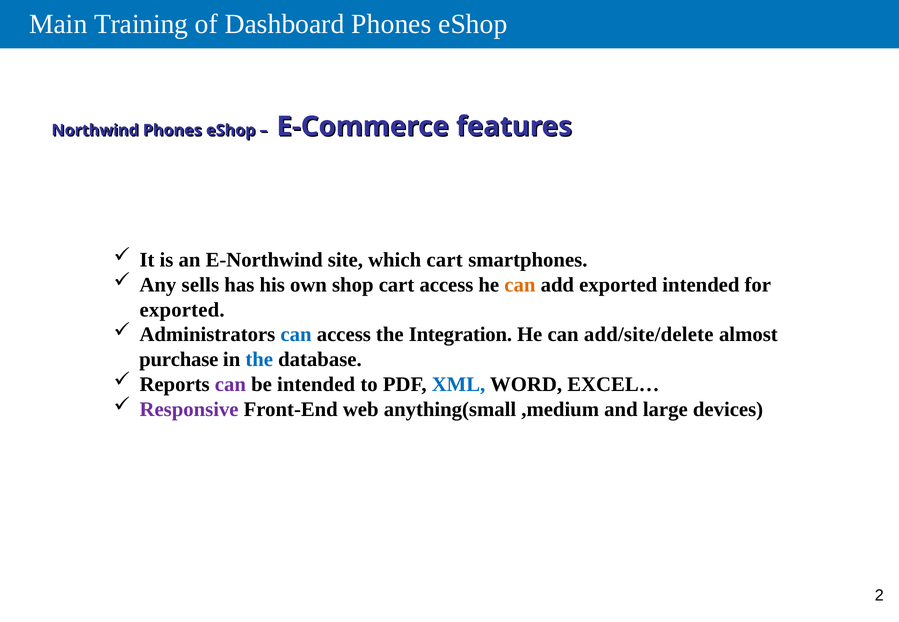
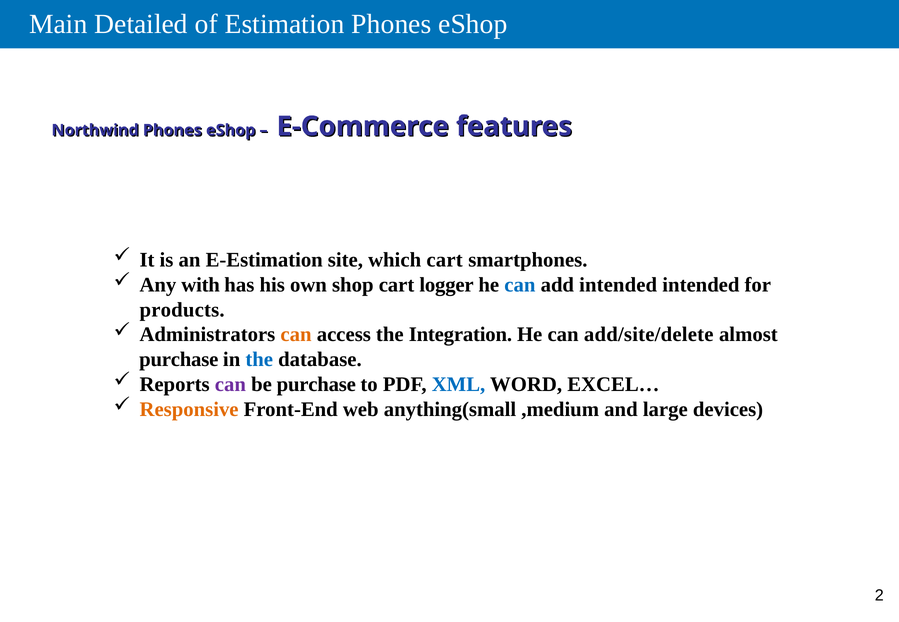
Training: Training -> Detailed (141, 24)
Dashboard: Dashboard -> Estimation (285, 24)
E-Northwind: E-Northwind -> E-Estimation (264, 260)
sells: sells -> with (201, 285)
cart access: access -> logger (447, 285)
can colour: orange -> blue (520, 285)
add exported: exported -> intended (618, 285)
exported: exported -> products (182, 310)
can colour: blue -> orange (296, 335)
be intended: intended -> purchase (316, 385)
Responsive colour: purple -> orange (189, 409)
